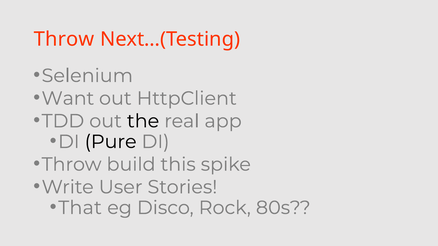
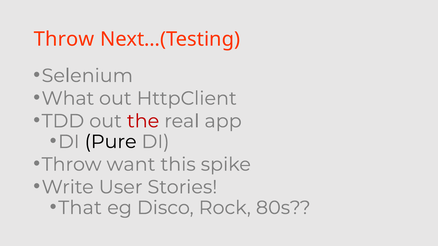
Want: Want -> What (68, 99)
the colour: black -> red (143, 121)
build: build -> want (131, 165)
